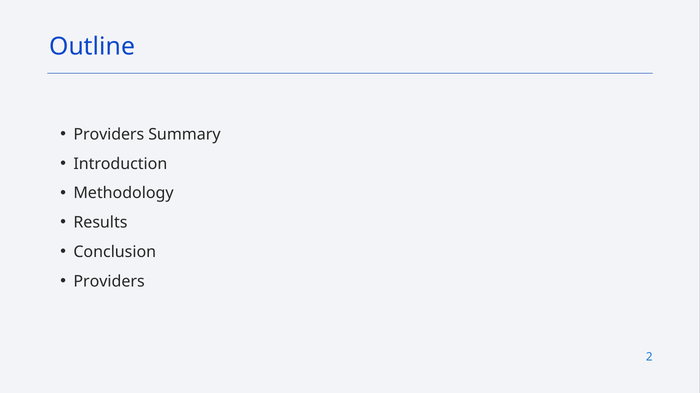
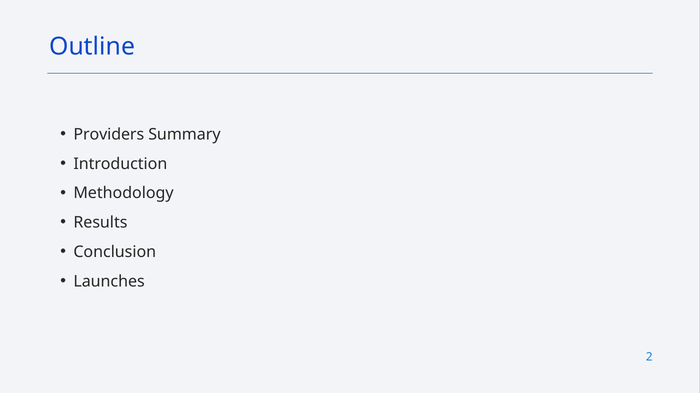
Providers: Providers -> Launches (109, 282)
